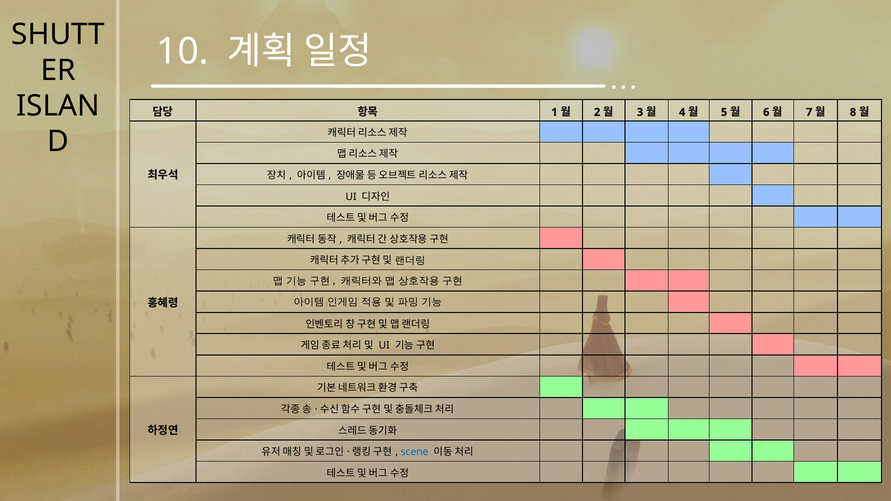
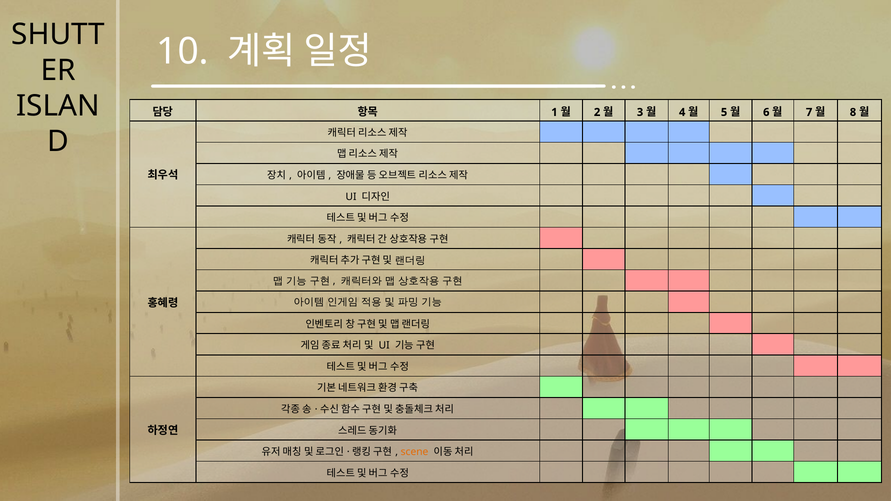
scene colour: blue -> orange (415, 452)
